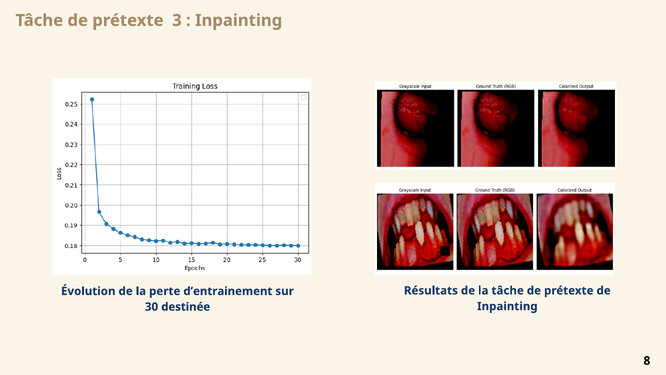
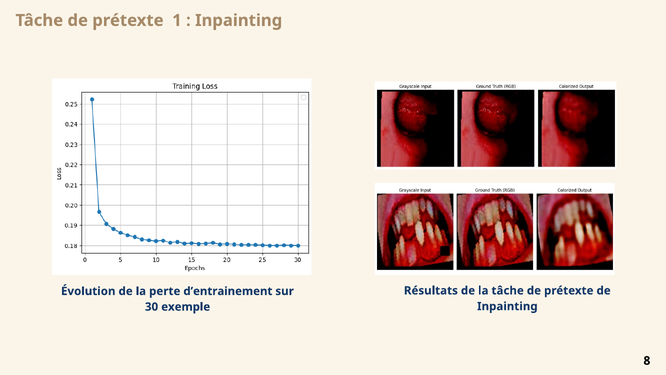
3: 3 -> 1 (177, 20)
destinée: destinée -> exemple (186, 307)
